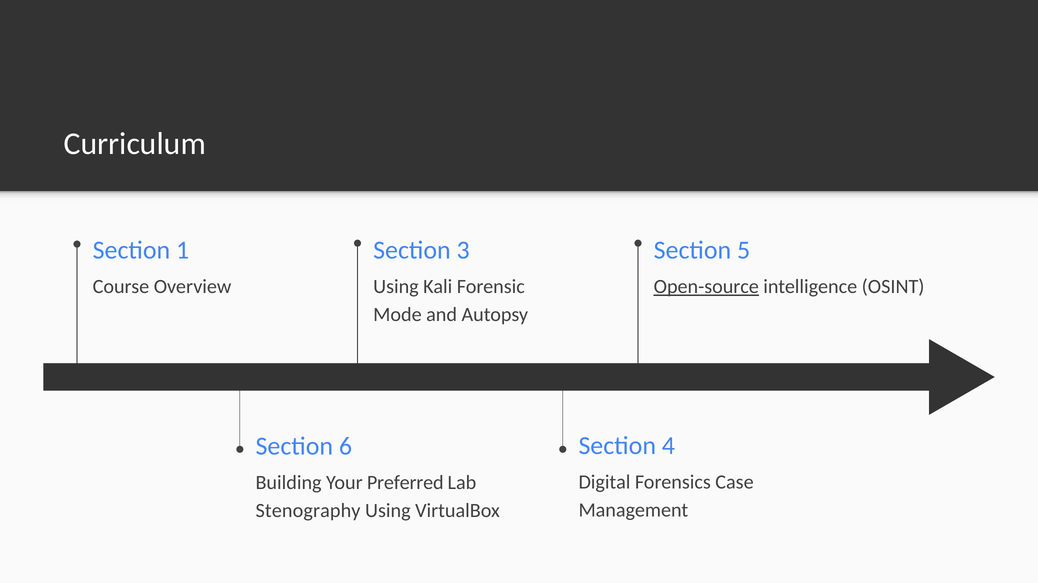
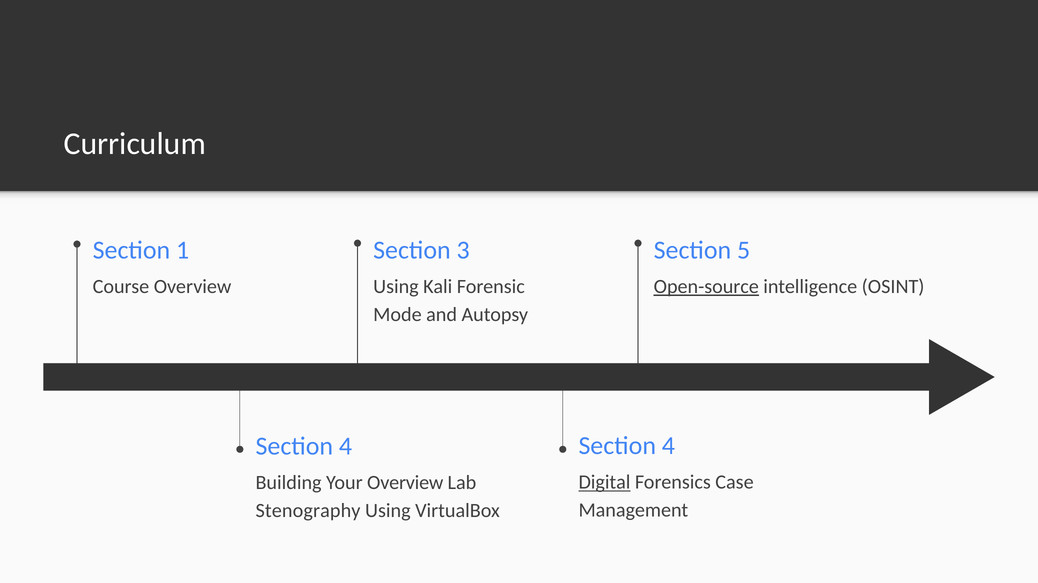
6: 6 -> 4 (345, 447)
Digital underline: none -> present (604, 483)
Your Preferred: Preferred -> Overview (405, 483)
